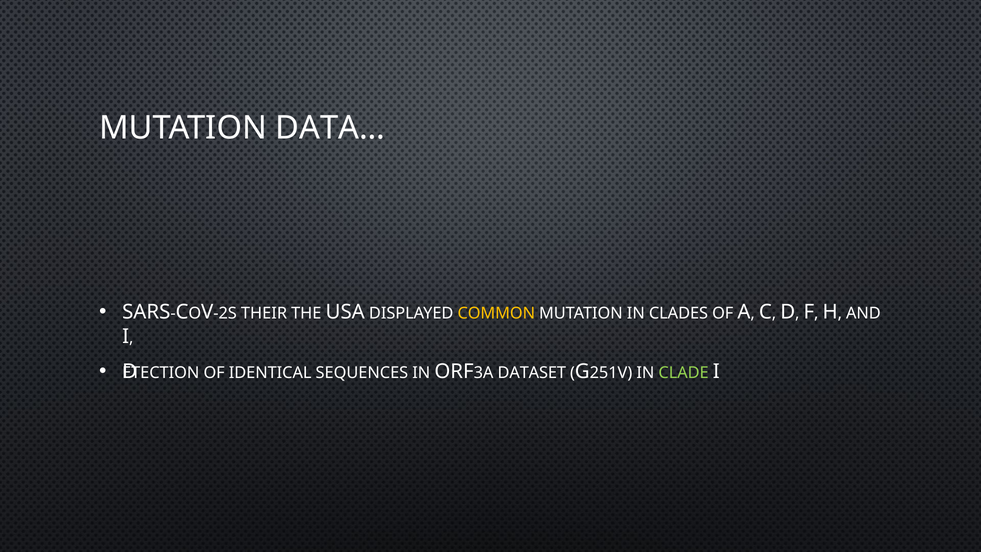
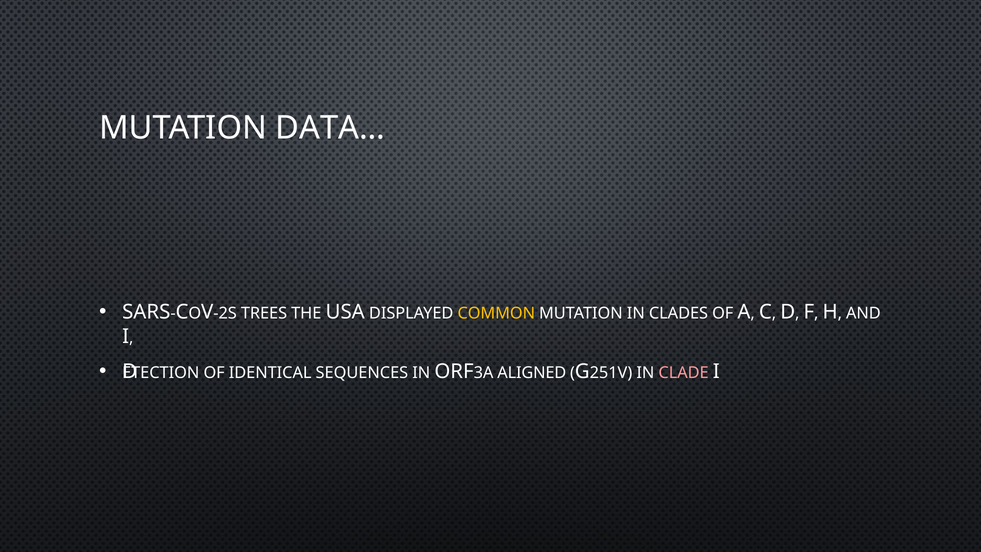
THEIR: THEIR -> TREES (264, 313)
DATASET: DATASET -> ALIGNED (532, 373)
CLADE colour: light green -> pink (684, 373)
